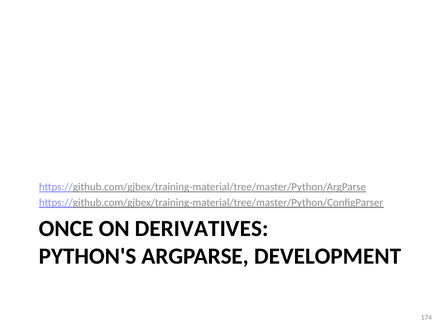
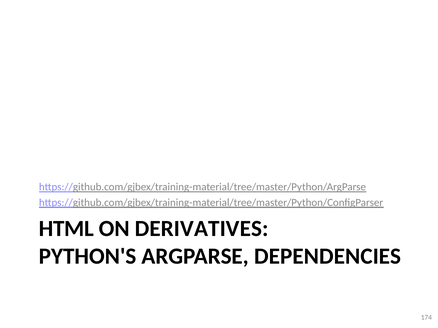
ONCE: ONCE -> HTML (66, 229)
DEVELOPMENT: DEVELOPMENT -> DEPENDENCIES (328, 257)
